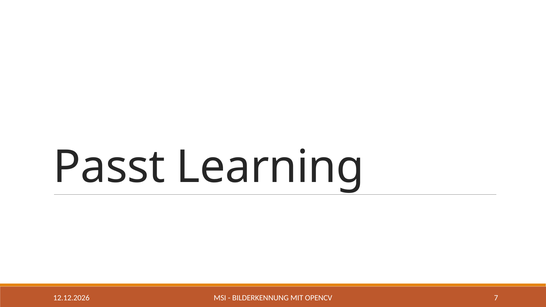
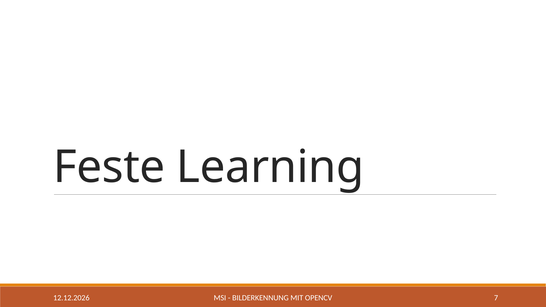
Passt: Passt -> Feste (109, 167)
